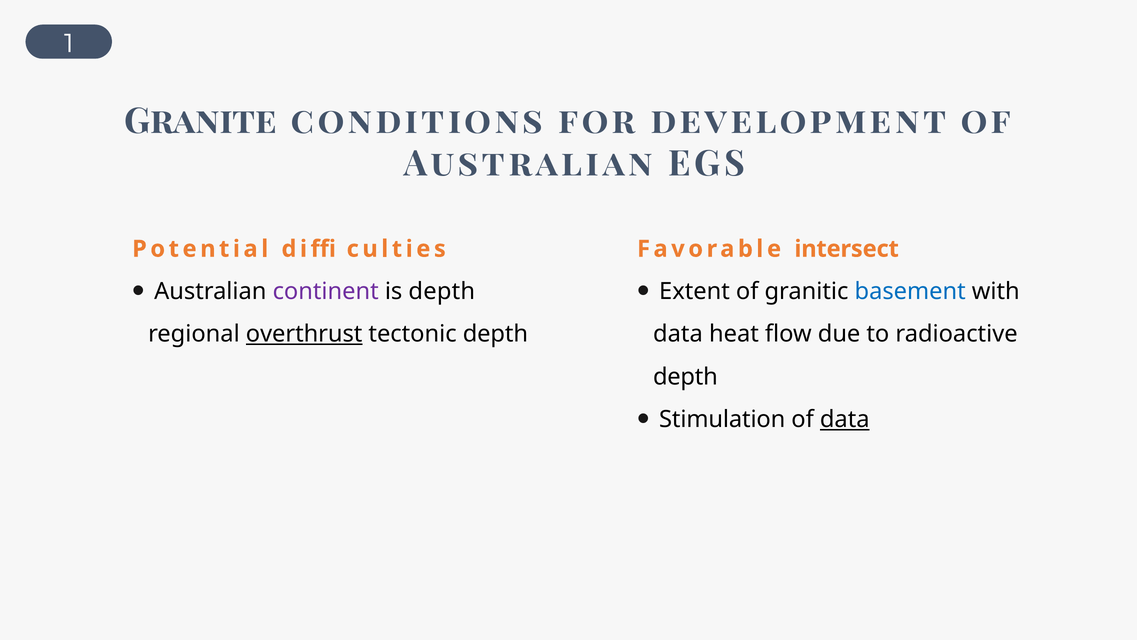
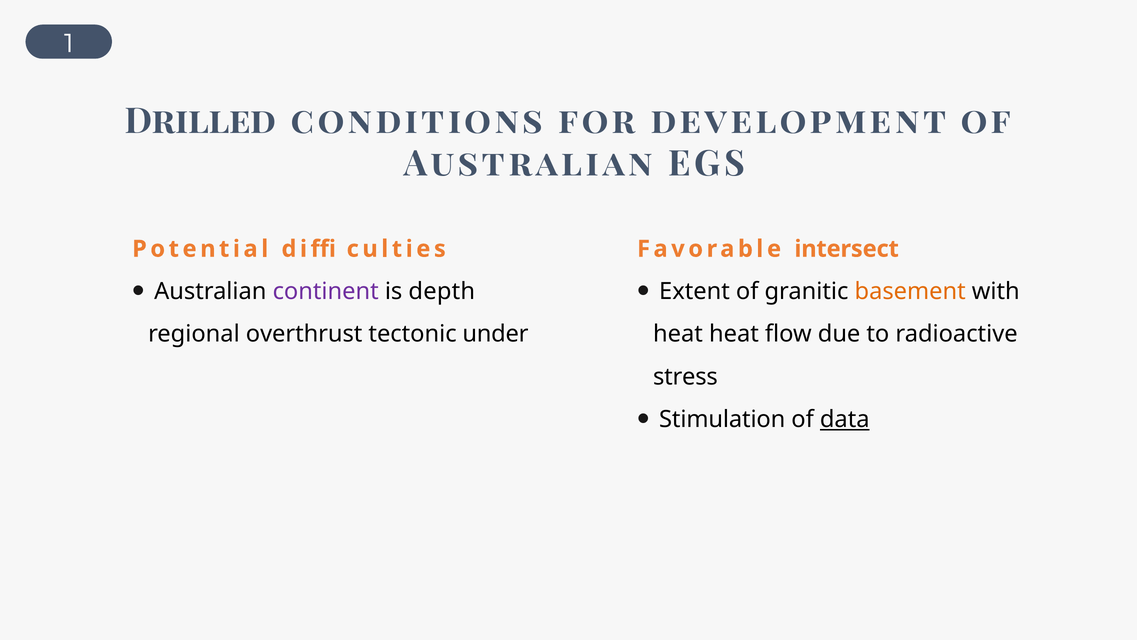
Granite: Granite -> Drilled (201, 121)
basement colour: blue -> orange (910, 291)
overthrust underline: present -> none (304, 334)
tectonic depth: depth -> under (495, 334)
data: data -> heat (678, 334)
depth: depth -> stress (685, 377)
